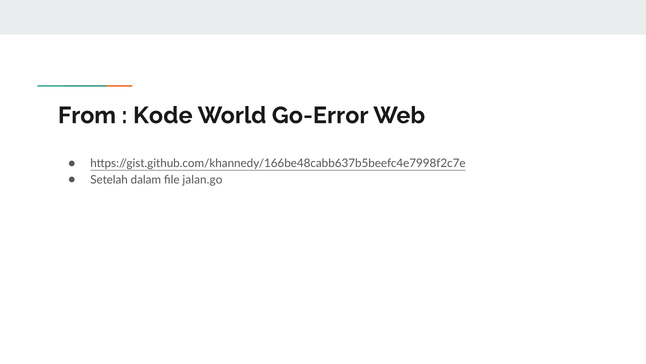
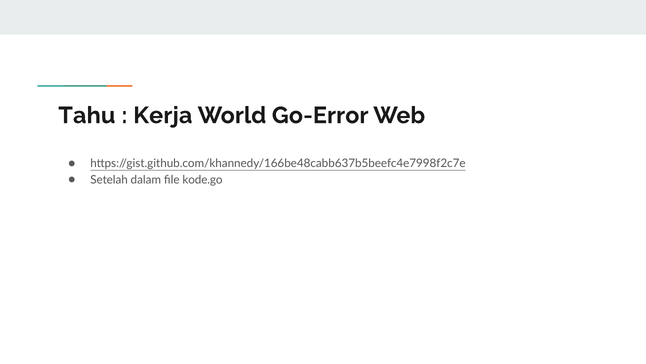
From: From -> Tahu (87, 115)
Kode: Kode -> Kerja (163, 115)
jalan.go: jalan.go -> kode.go (203, 179)
